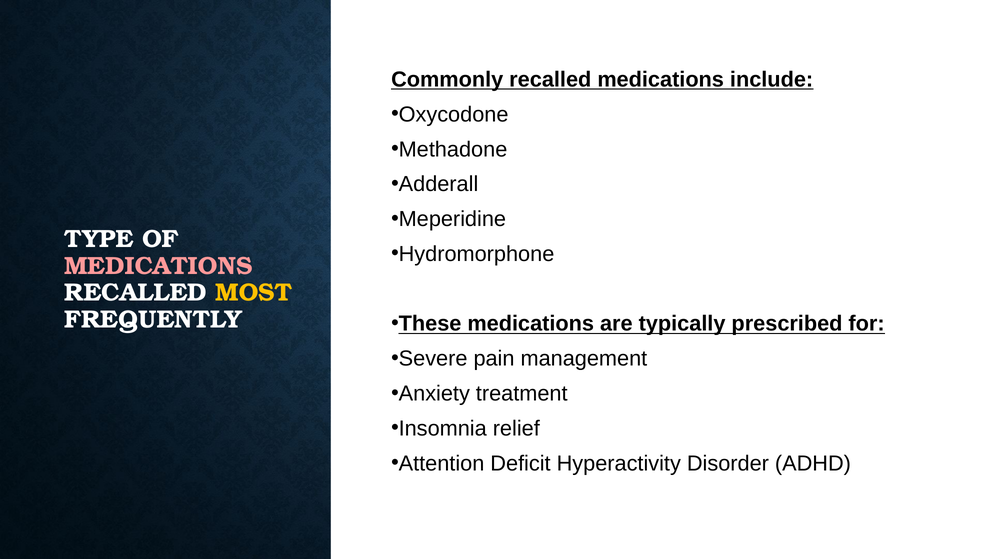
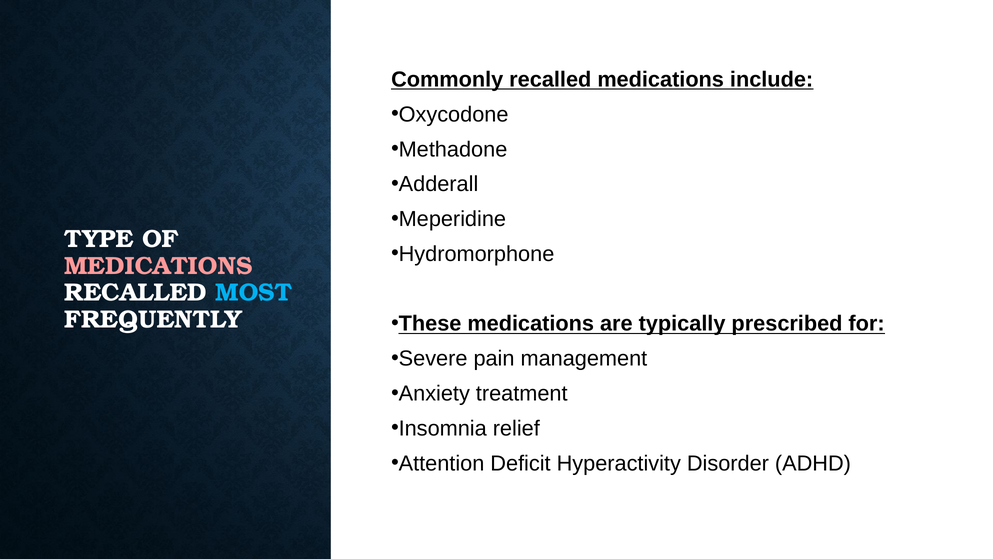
MOST colour: yellow -> light blue (254, 293)
